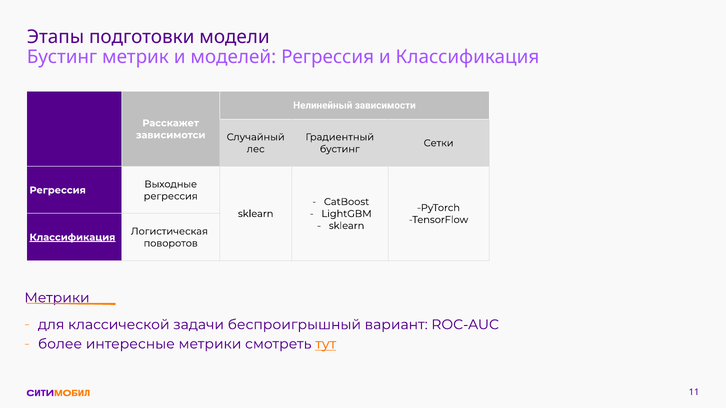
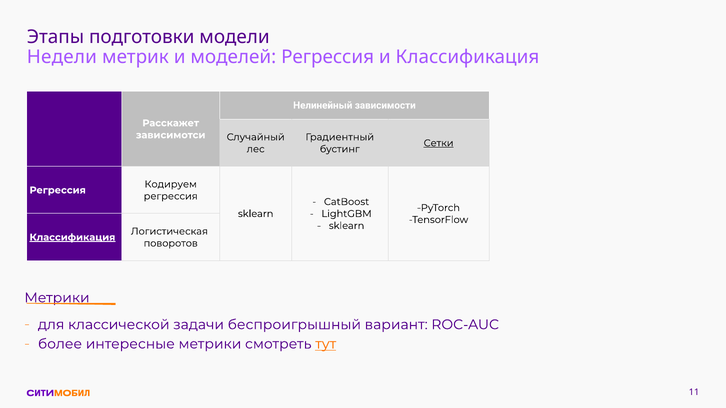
Бустинг: Бустинг -> Недели (62, 57)
Сетки underline: none -> present (439, 143)
Выходные: Выходные -> Кодируем (171, 184)
